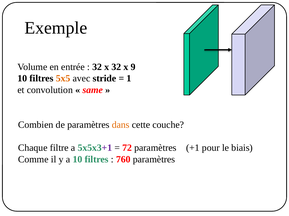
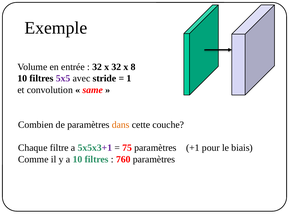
9: 9 -> 8 (133, 67)
5x5 colour: orange -> purple (63, 79)
72: 72 -> 75 (127, 148)
